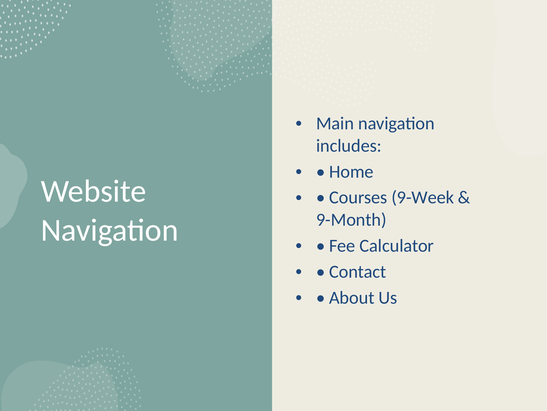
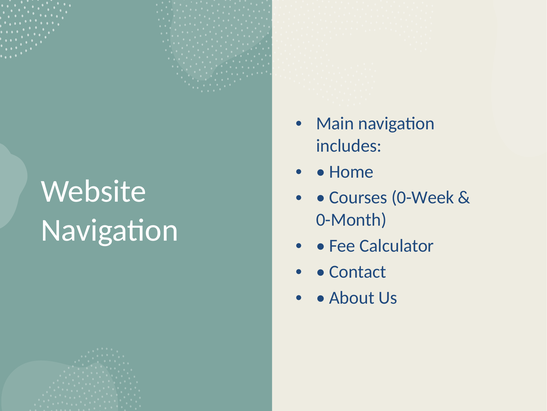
9-Week: 9-Week -> 0-Week (423, 197)
9-Month: 9-Month -> 0-Month (351, 220)
